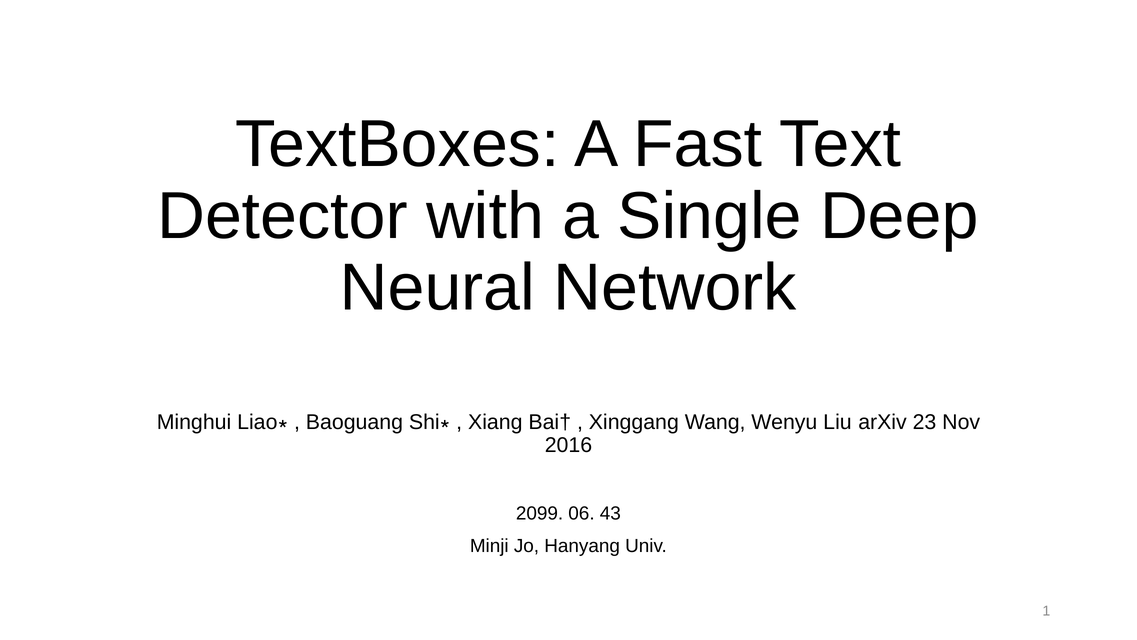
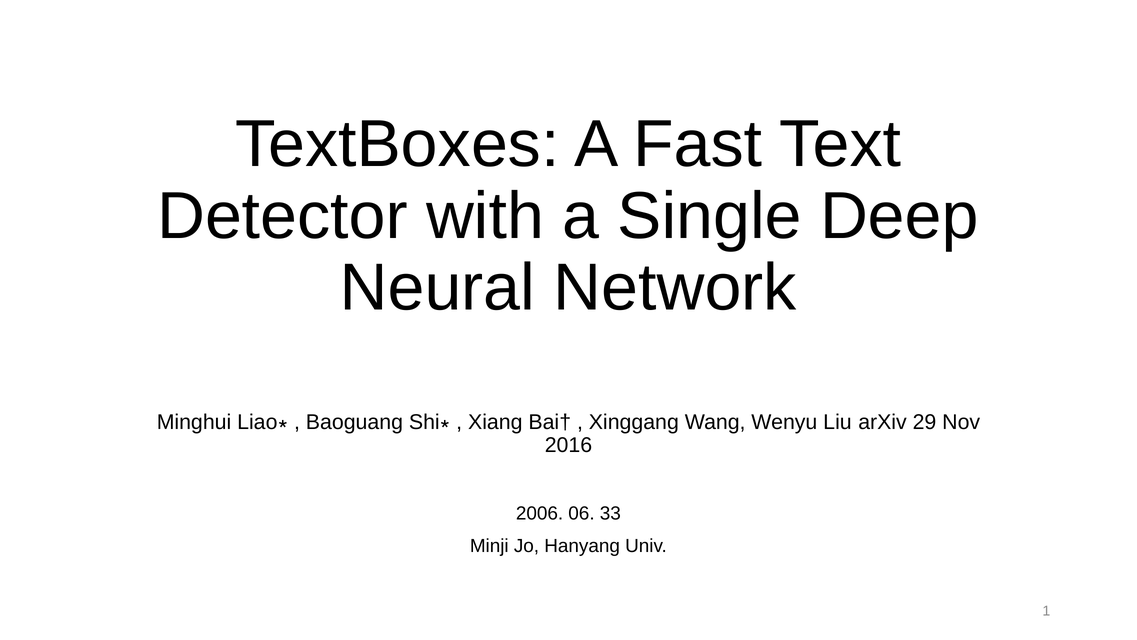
23: 23 -> 29 (924, 422)
2099: 2099 -> 2006 (540, 513)
43: 43 -> 33 (610, 513)
